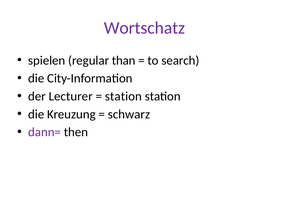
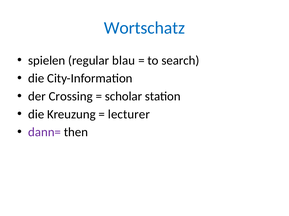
Wortschatz colour: purple -> blue (144, 28)
than: than -> blau (124, 61)
Lecturer: Lecturer -> Crossing (71, 97)
station: station -> scholar (124, 97)
schwarz: schwarz -> lecturer (129, 115)
